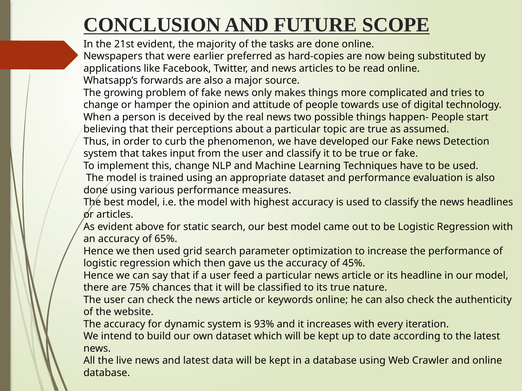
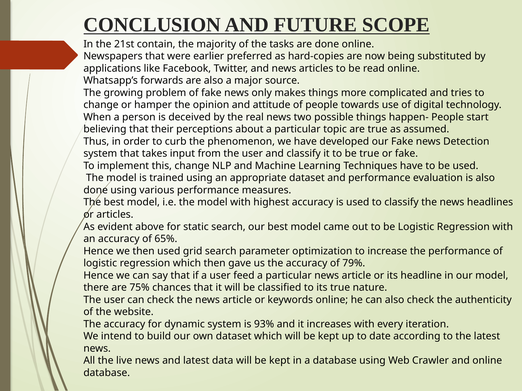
21st evident: evident -> contain (156, 44)
45%: 45% -> 79% (354, 264)
